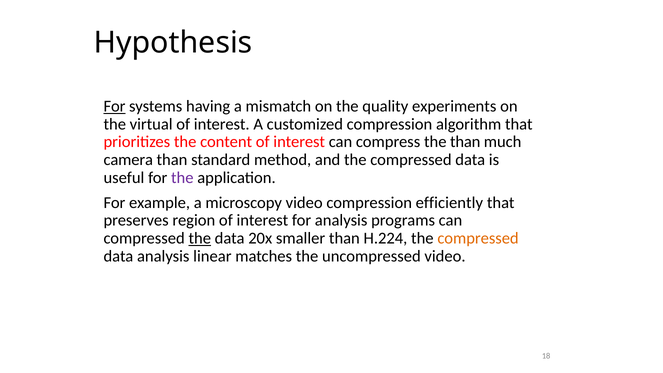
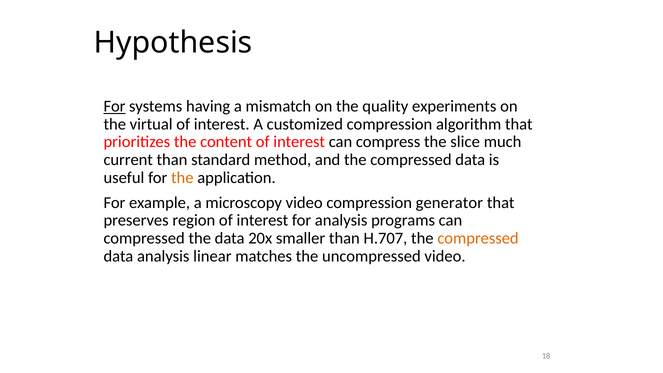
the than: than -> slice (465, 142)
camera: camera -> current (128, 160)
the colour: purple -> orange (182, 178)
efficiently: efficiently -> generator (449, 203)
the underline: present -> none (200, 238)
H.224: H.224 -> H.707 (385, 238)
